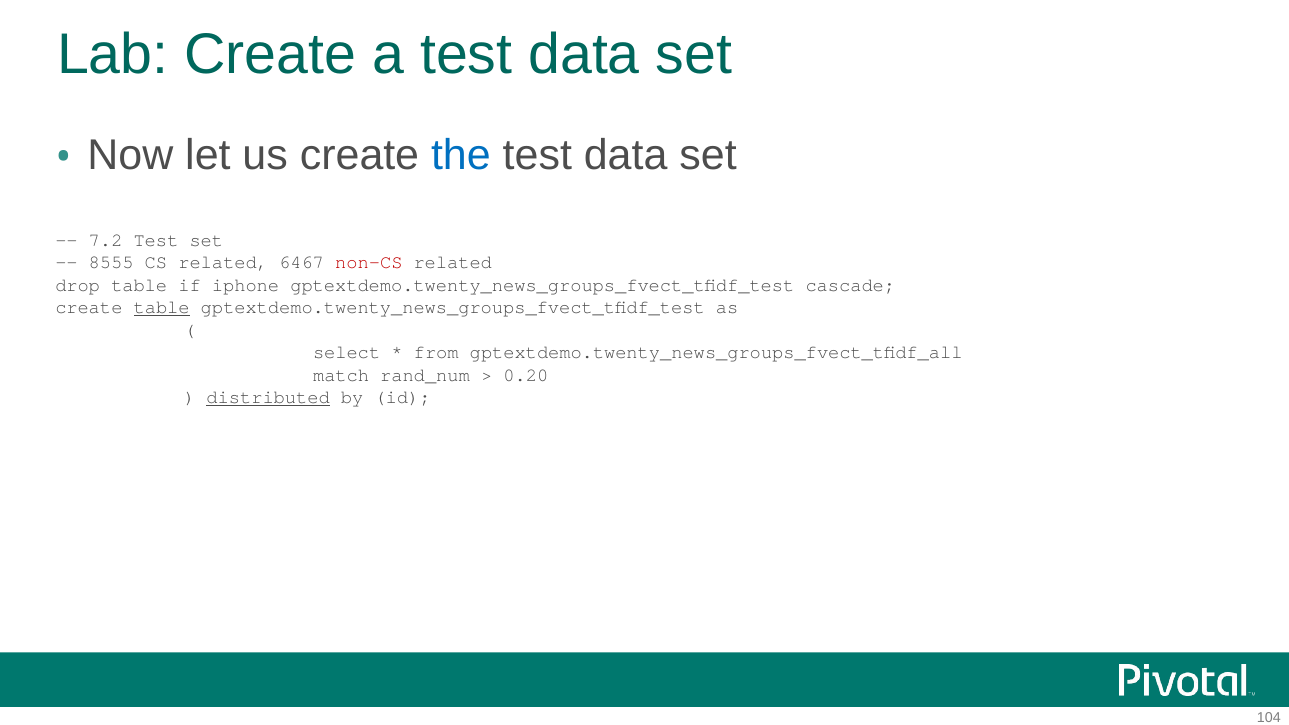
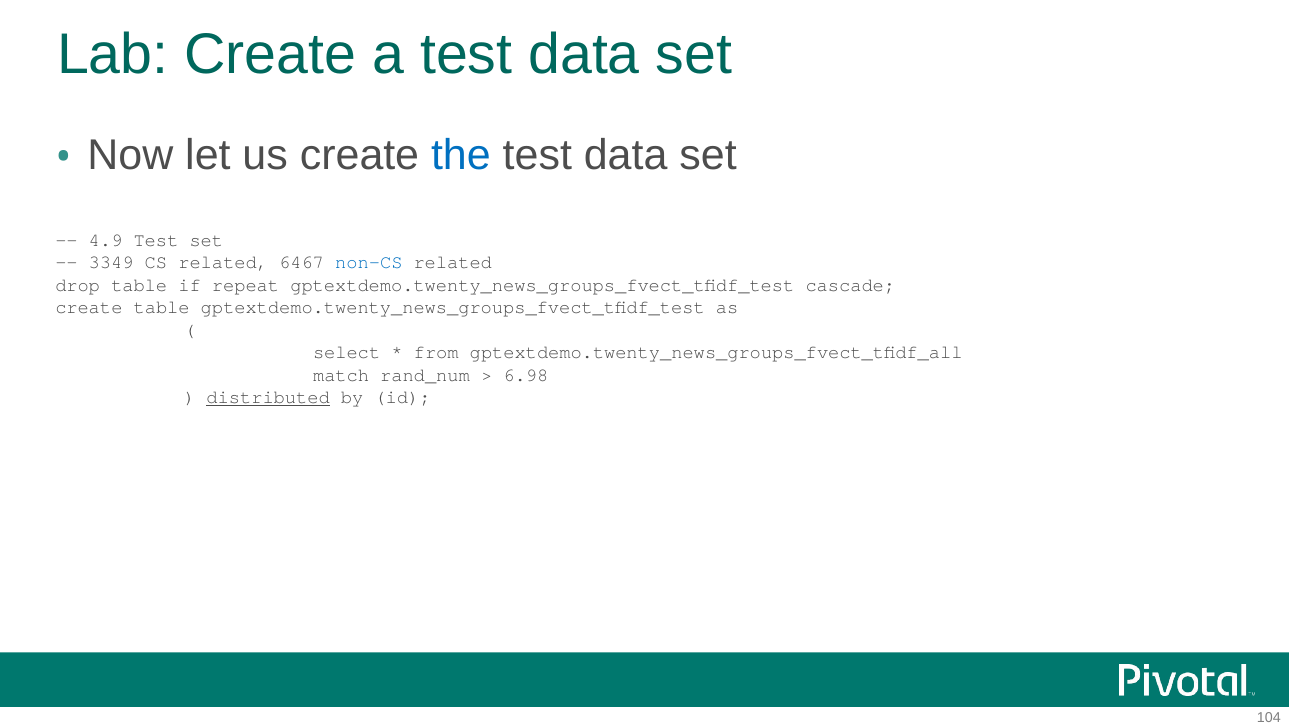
7.2: 7.2 -> 4.9 (106, 240)
8555: 8555 -> 3349 (111, 263)
non-CS colour: red -> blue (369, 263)
iphone: iphone -> repeat (246, 285)
table underline: present -> none (162, 308)
0.20: 0.20 -> 6.98 (526, 375)
